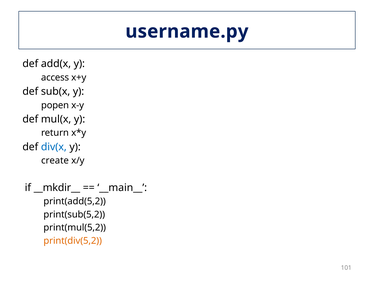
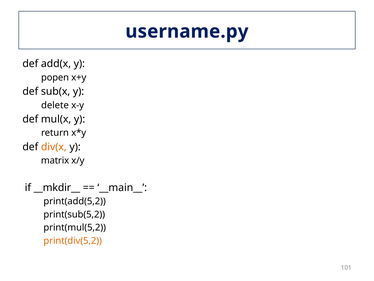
access: access -> popen (55, 77)
popen: popen -> delete (55, 105)
div(x colour: blue -> orange (54, 147)
create: create -> matrix (55, 160)
